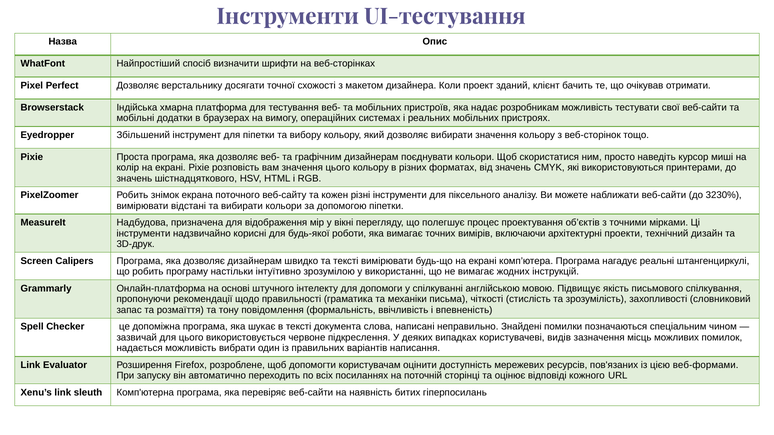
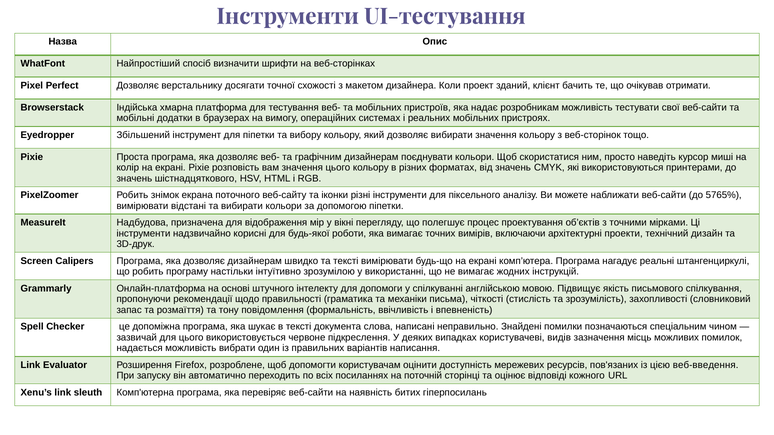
кожен: кожен -> іконки (335, 195)
3230%: 3230% -> 5765% (724, 195)
веб-формами: веб-формами -> веб-введення (706, 365)
